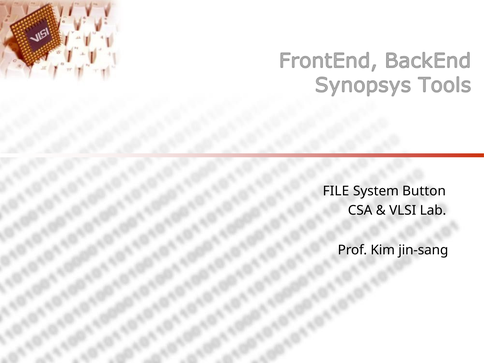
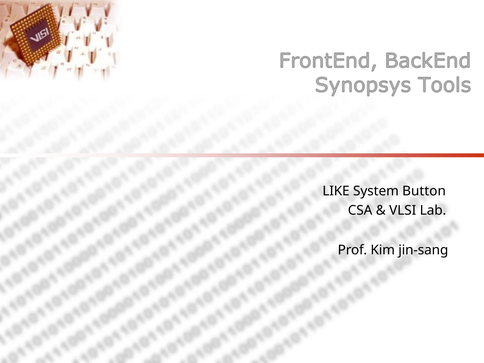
FILE: FILE -> LIKE (336, 191)
